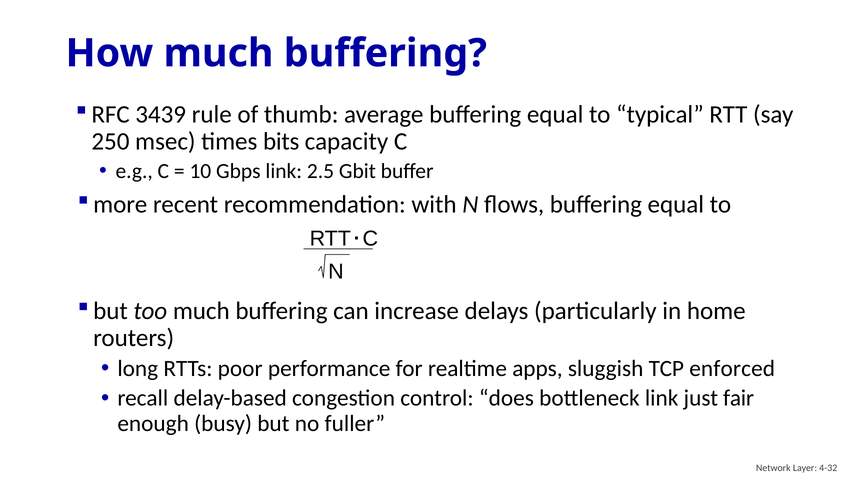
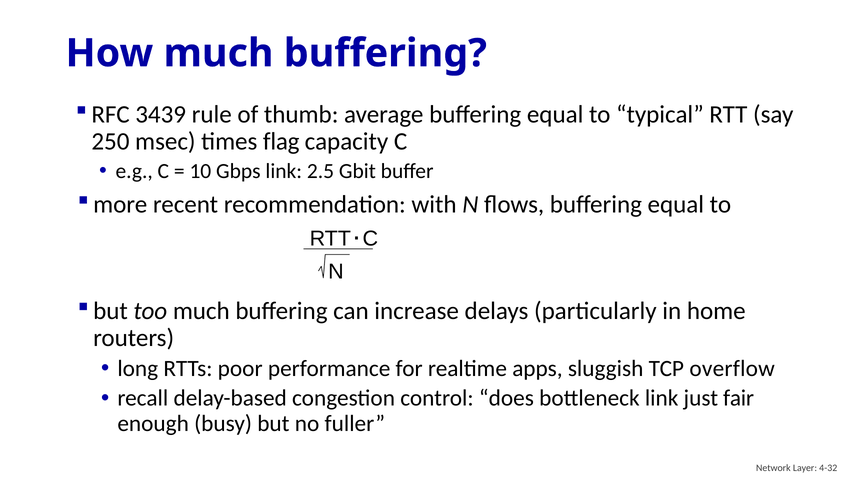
bits: bits -> flag (281, 142)
enforced: enforced -> overflow (732, 368)
